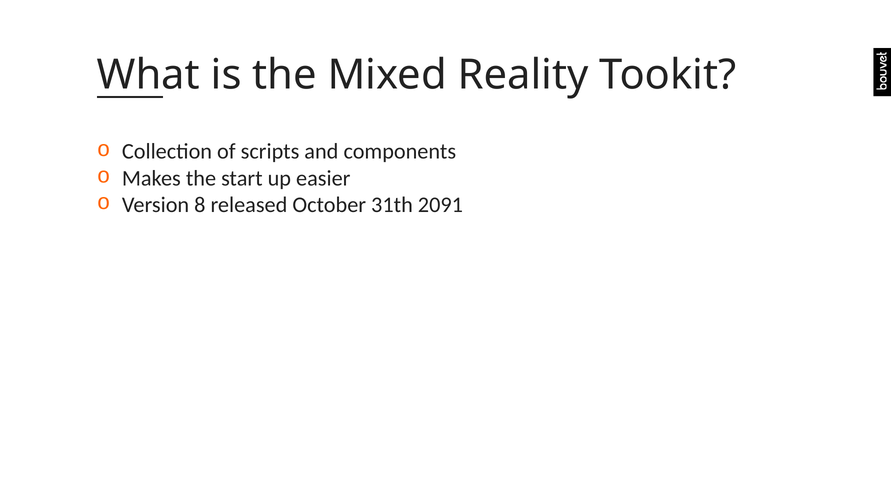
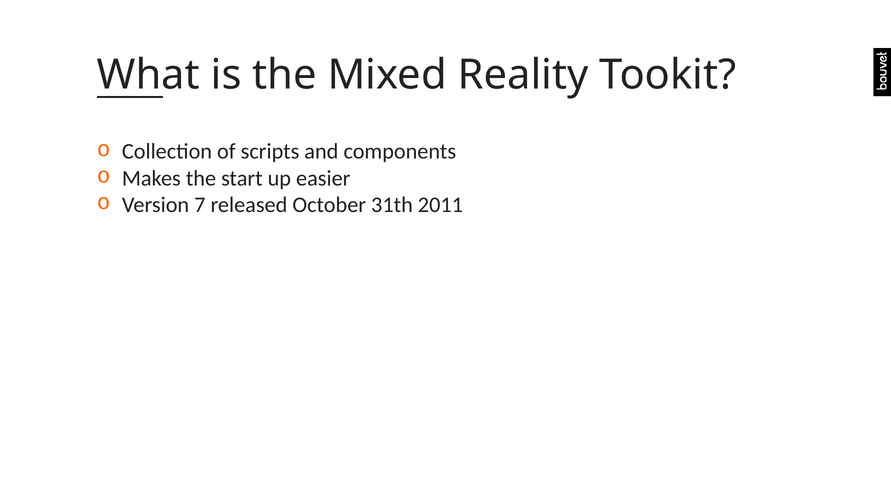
8: 8 -> 7 (200, 205)
2091: 2091 -> 2011 (440, 205)
